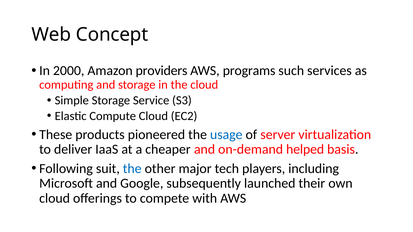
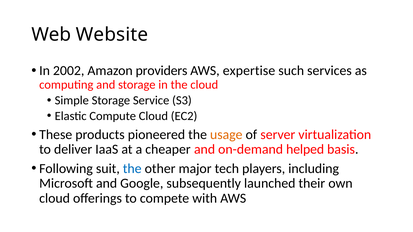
Concept: Concept -> Website (112, 35)
2000: 2000 -> 2002 (69, 71)
programs: programs -> expertise (249, 71)
usage colour: blue -> orange (226, 135)
